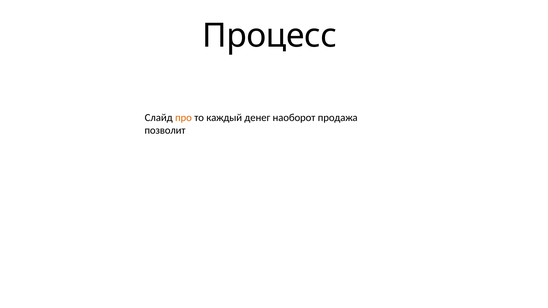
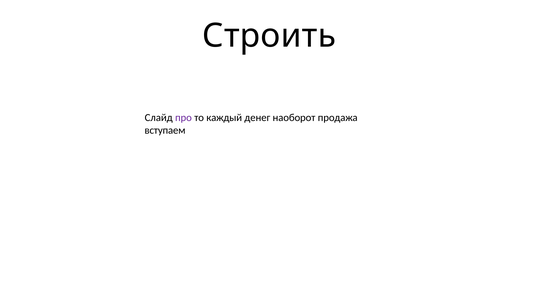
Процесс: Процесс -> Строить (269, 36)
про colour: orange -> purple (183, 118)
позволит: позволит -> вступаем (165, 131)
